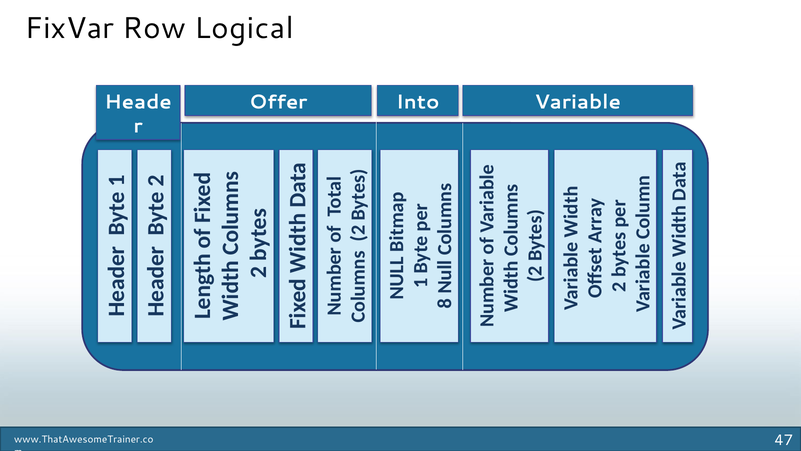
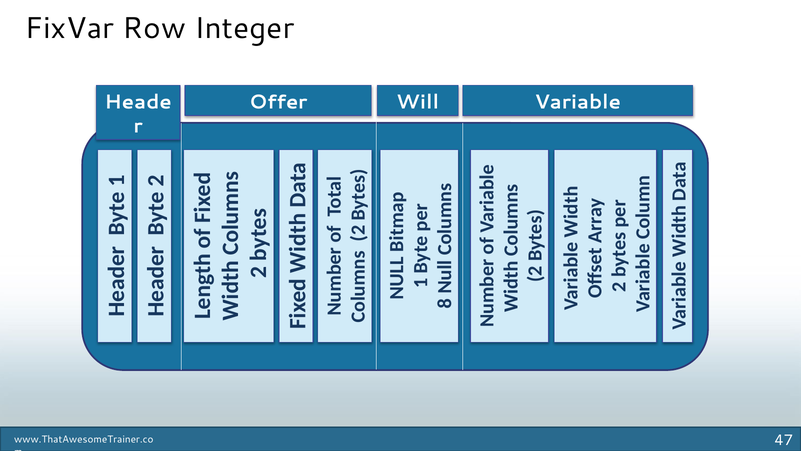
Logical: Logical -> Integer (244, 28)
Into: Into -> Will (418, 102)
